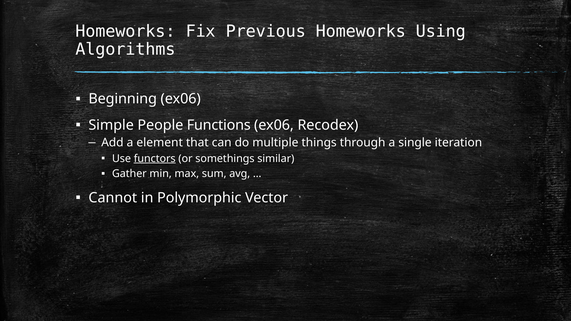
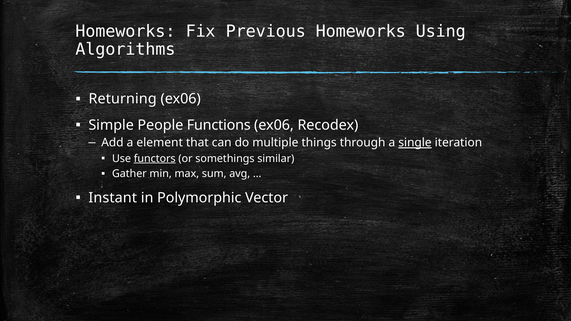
Beginning: Beginning -> Returning (123, 99)
single underline: none -> present (415, 143)
Cannot: Cannot -> Instant (113, 198)
